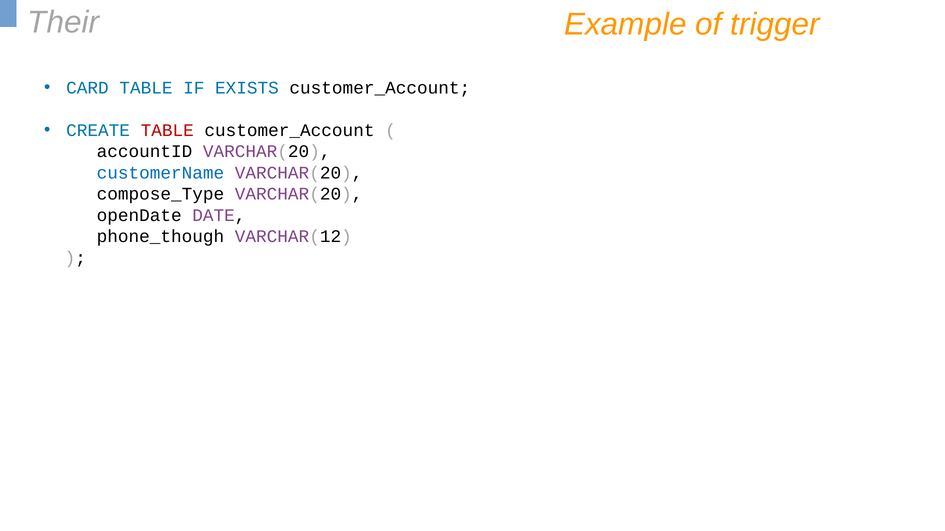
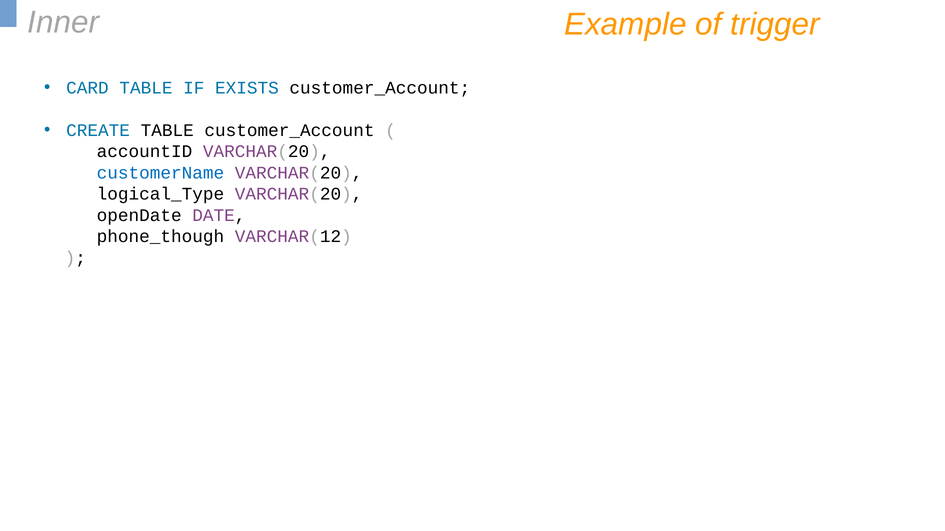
Their: Their -> Inner (63, 22)
TABLE colour: red -> black (167, 130)
compose_Type: compose_Type -> logical_Type (160, 194)
